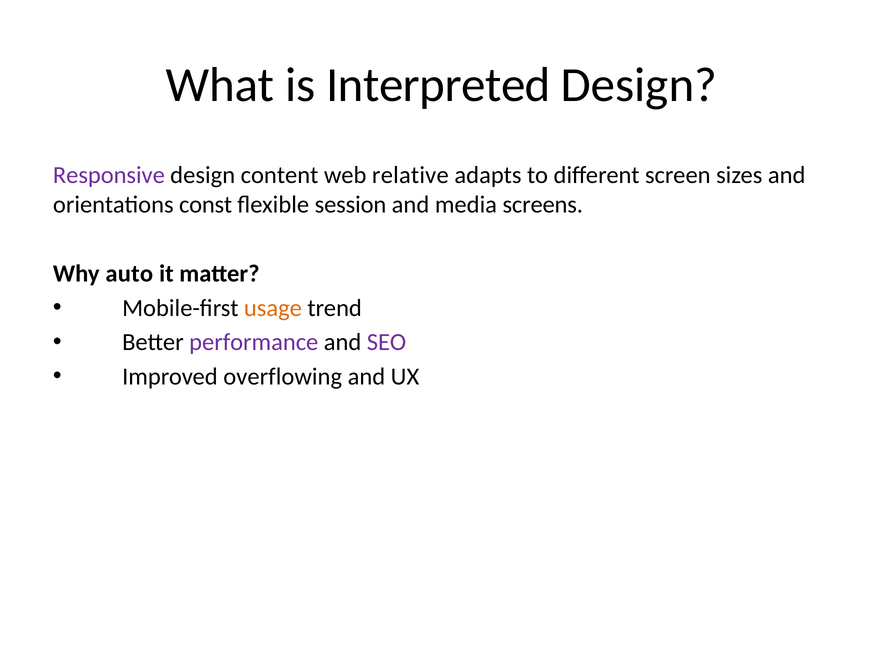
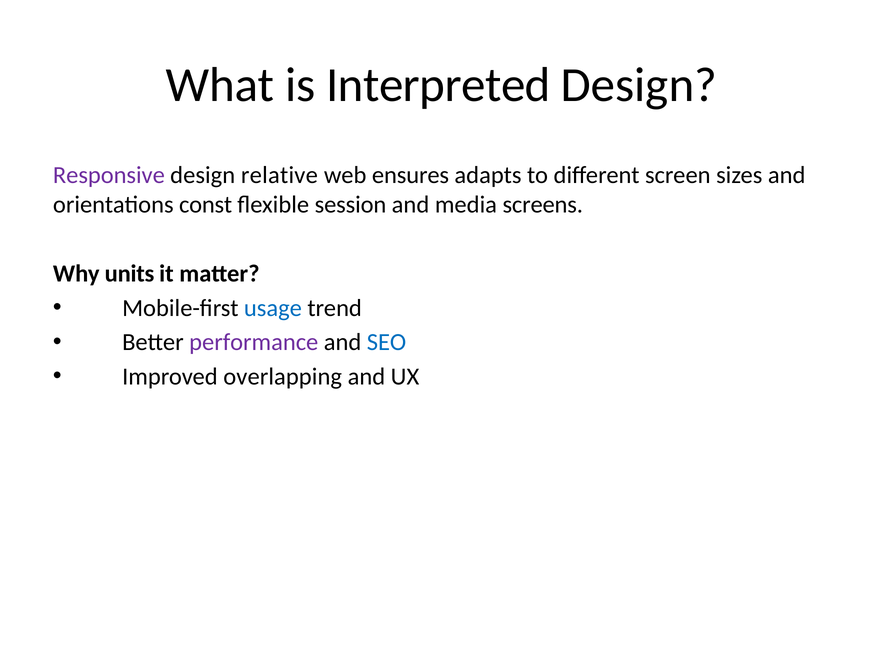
content: content -> relative (279, 175)
relative: relative -> ensures (411, 175)
auto: auto -> units (130, 274)
usage colour: orange -> blue (273, 308)
SEO colour: purple -> blue (387, 342)
overflowing: overflowing -> overlapping (283, 377)
